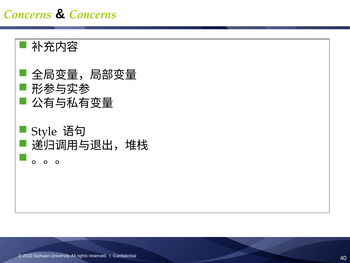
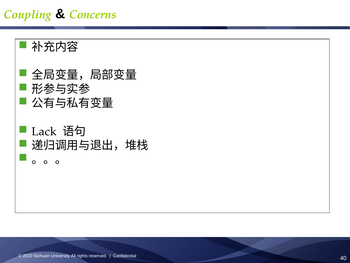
Concerns: Concerns -> Coupling (28, 14)
Style: Style -> Lack (44, 131)
